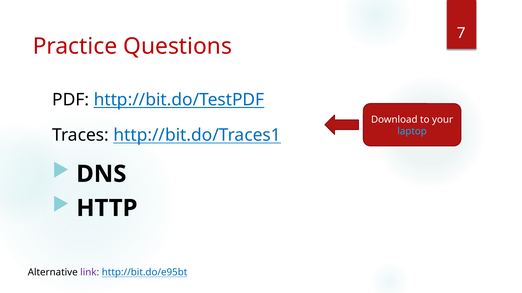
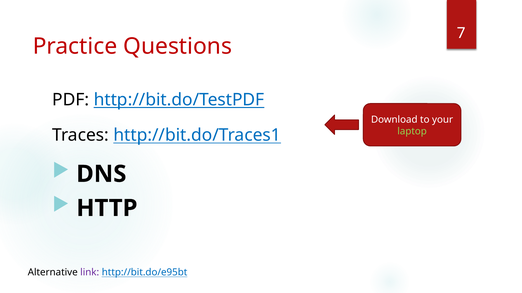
laptop colour: light blue -> light green (412, 132)
